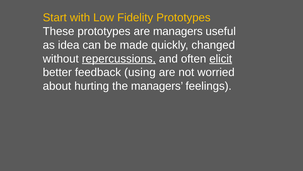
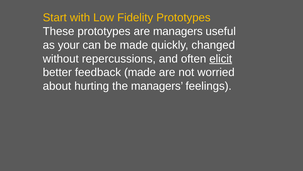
idea: idea -> your (69, 45)
repercussions underline: present -> none (119, 59)
feedback using: using -> made (140, 72)
